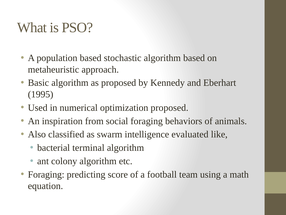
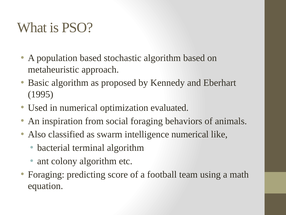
optimization proposed: proposed -> evaluated (170, 107)
intelligence evaluated: evaluated -> numerical (190, 134)
